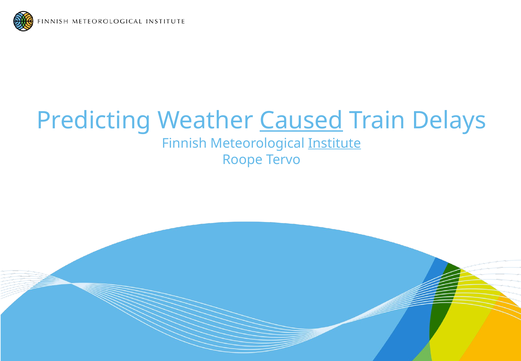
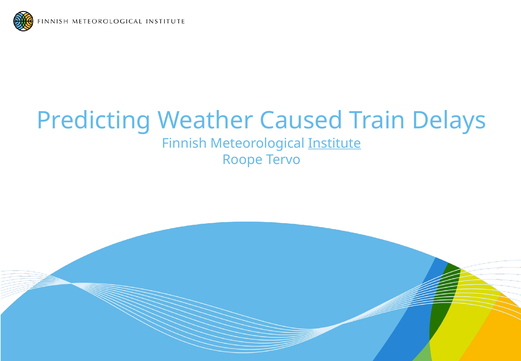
Caused underline: present -> none (301, 121)
